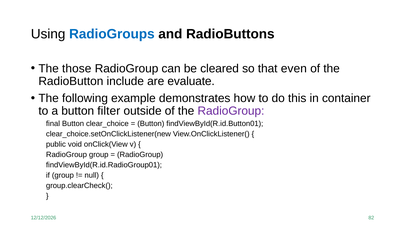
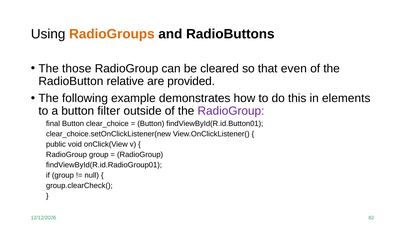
RadioGroups colour: blue -> orange (112, 34)
include: include -> relative (125, 81)
evaluate: evaluate -> provided (191, 81)
container: container -> elements (346, 98)
